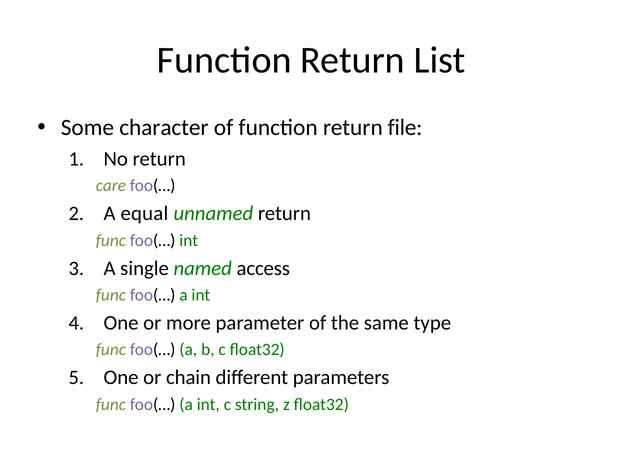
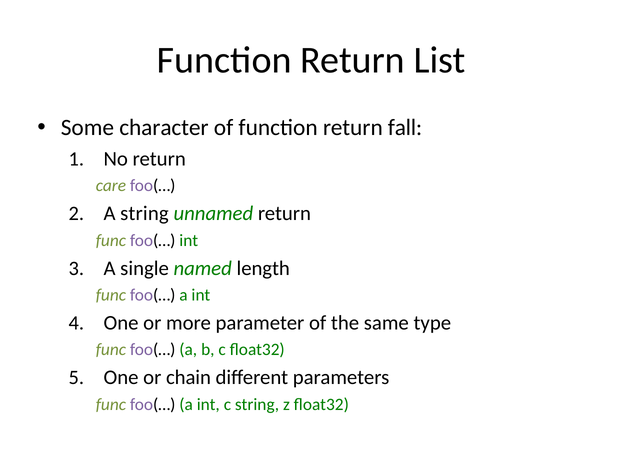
file: file -> fall (405, 128)
A equal: equal -> string (144, 214)
access: access -> length (263, 268)
